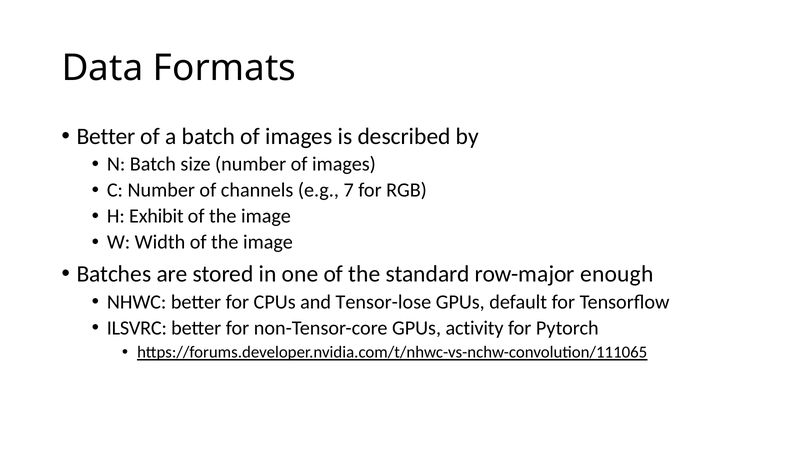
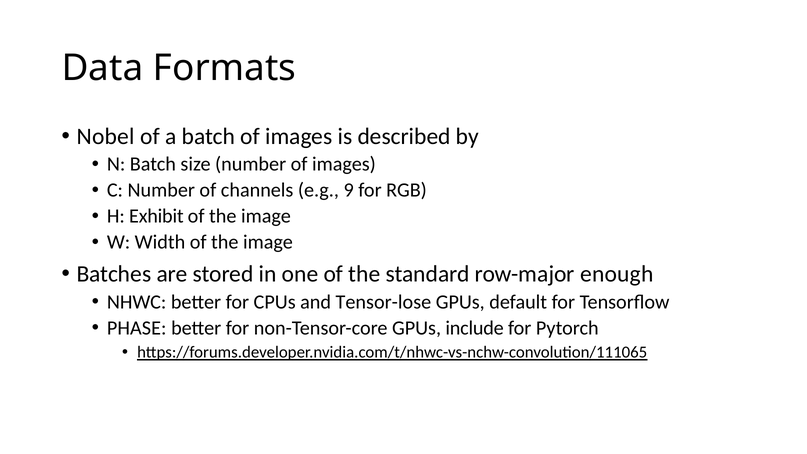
Better: Better -> Nobel (106, 136)
7: 7 -> 9 (349, 190)
ILSVRC: ILSVRC -> PHASE (137, 328)
activity: activity -> include (475, 328)
